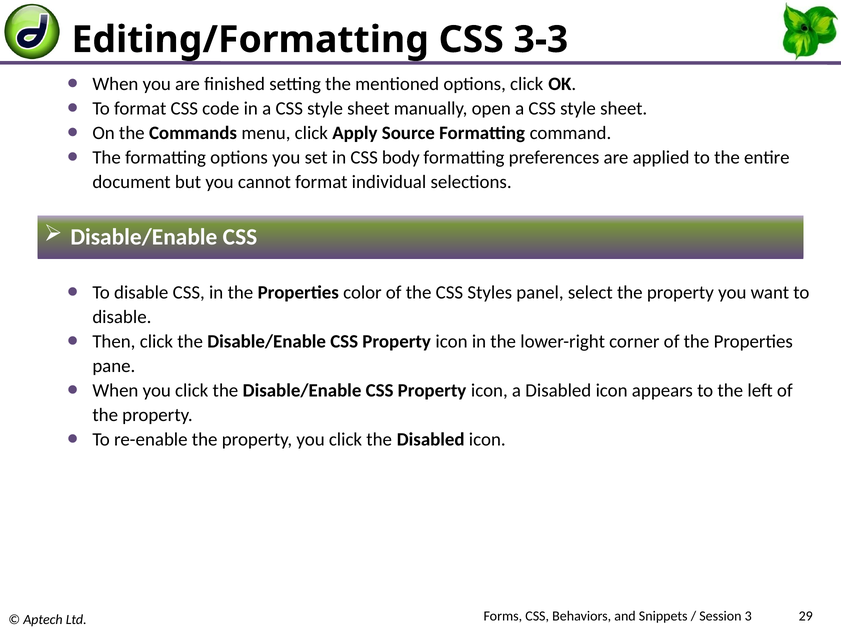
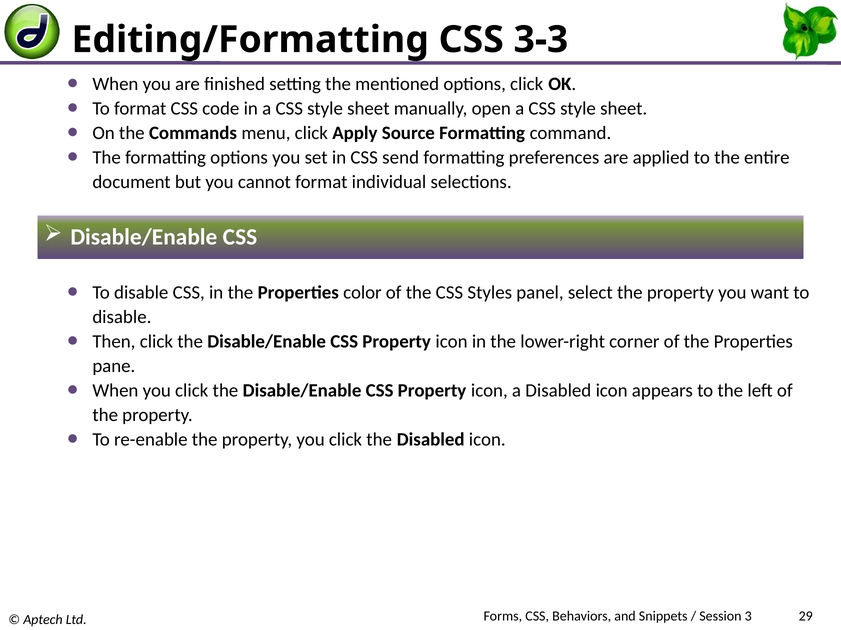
body: body -> send (401, 158)
